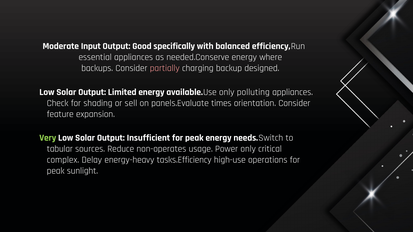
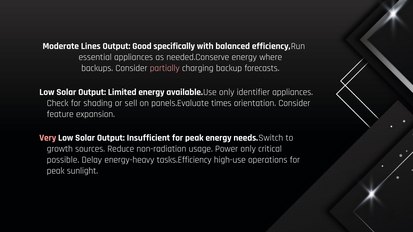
Input: Input -> Lines (91, 46)
designed: designed -> forecasts (262, 68)
polluting: polluting -> identifier (253, 92)
Very colour: light green -> pink (48, 138)
tabular: tabular -> growth (60, 149)
non-operates: non-operates -> non-radiation (161, 149)
complex: complex -> possible (63, 160)
